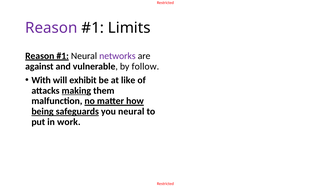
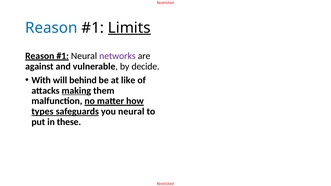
Reason colour: purple -> blue (51, 28)
Limits underline: none -> present (129, 28)
follow: follow -> decide (145, 66)
exhibit: exhibit -> behind (83, 80)
being: being -> types (42, 112)
work: work -> these (69, 122)
